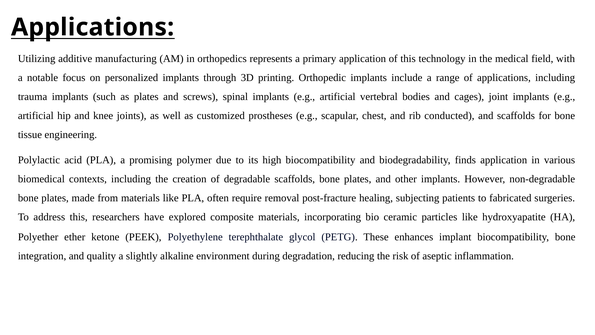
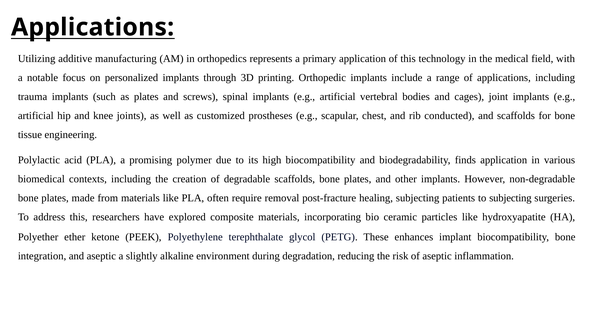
to fabricated: fabricated -> subjecting (510, 198)
and quality: quality -> aseptic (101, 256)
